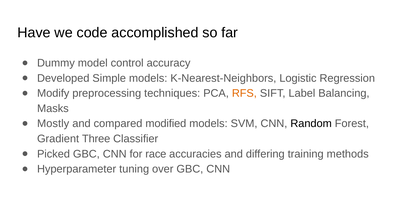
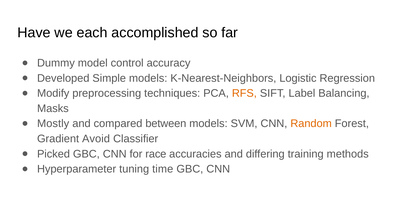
code: code -> each (92, 33)
modified: modified -> between (166, 123)
Random colour: black -> orange (311, 123)
Three: Three -> Avoid (96, 139)
over: over -> time (163, 169)
